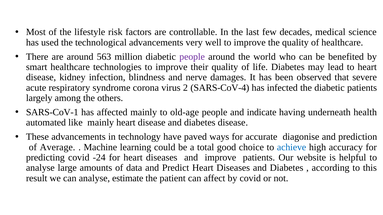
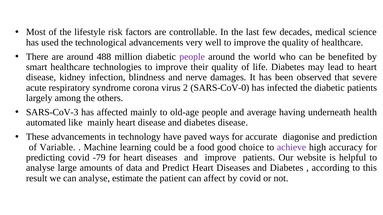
563: 563 -> 488 (104, 57)
SARS-CoV-4: SARS-CoV-4 -> SARS-CoV-0 (220, 88)
SARS-CoV-1: SARS-CoV-1 -> SARS-CoV-3 (52, 112)
indicate: indicate -> average (262, 112)
Average: Average -> Variable (58, 147)
total: total -> food (206, 147)
achieve colour: blue -> purple (292, 147)
-24: -24 -> -79 (99, 158)
